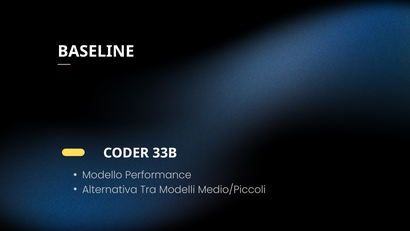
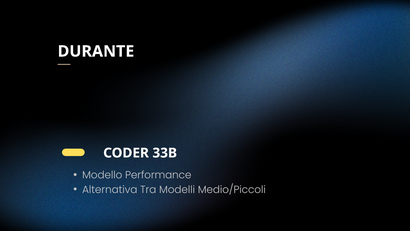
BASELINE: BASELINE -> DURANTE (96, 51)
